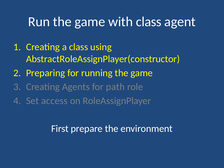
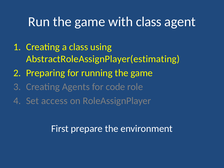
AbstractRoleAssignPlayer(constructor: AbstractRoleAssignPlayer(constructor -> AbstractRoleAssignPlayer(estimating (103, 59)
path: path -> code (115, 87)
